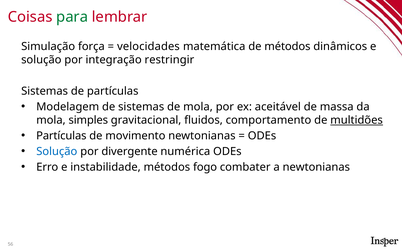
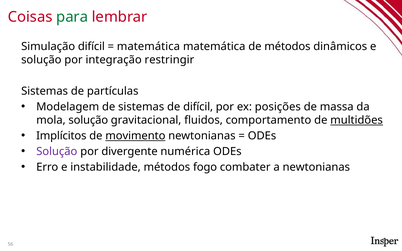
Simulação força: força -> difícil (91, 46)
velocidades: velocidades -> matemática (148, 46)
de mola: mola -> difícil (198, 107)
aceitável: aceitável -> posições (278, 107)
mola simples: simples -> solução (88, 120)
Partículas: Partículas -> Implícitos (61, 136)
movimento underline: none -> present (135, 136)
Solução colour: blue -> purple (57, 152)
